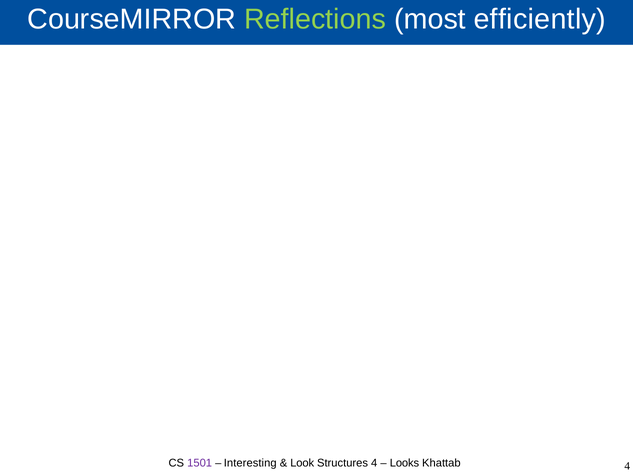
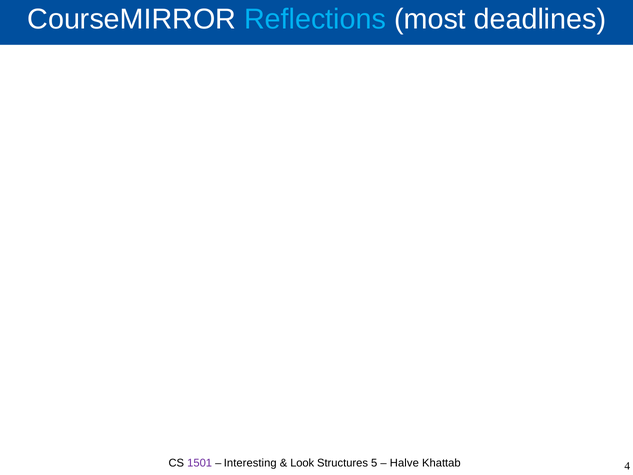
Reflections colour: light green -> light blue (315, 19)
efficiently: efficiently -> deadlines (540, 19)
Structures 4: 4 -> 5 (374, 463)
Looks: Looks -> Halve (404, 463)
